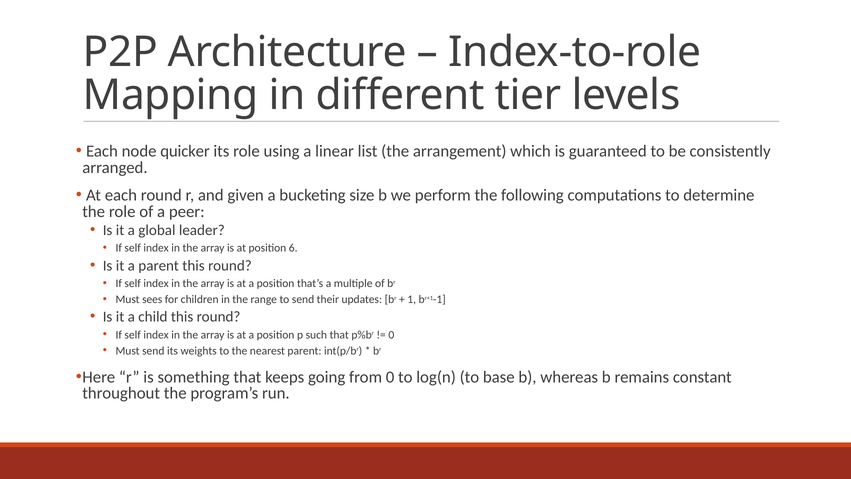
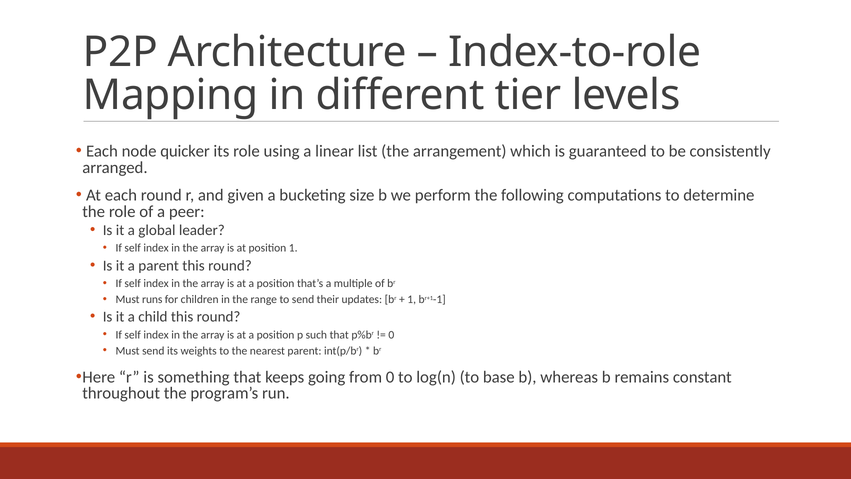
position 6: 6 -> 1 (293, 248)
sees: sees -> runs (152, 299)
